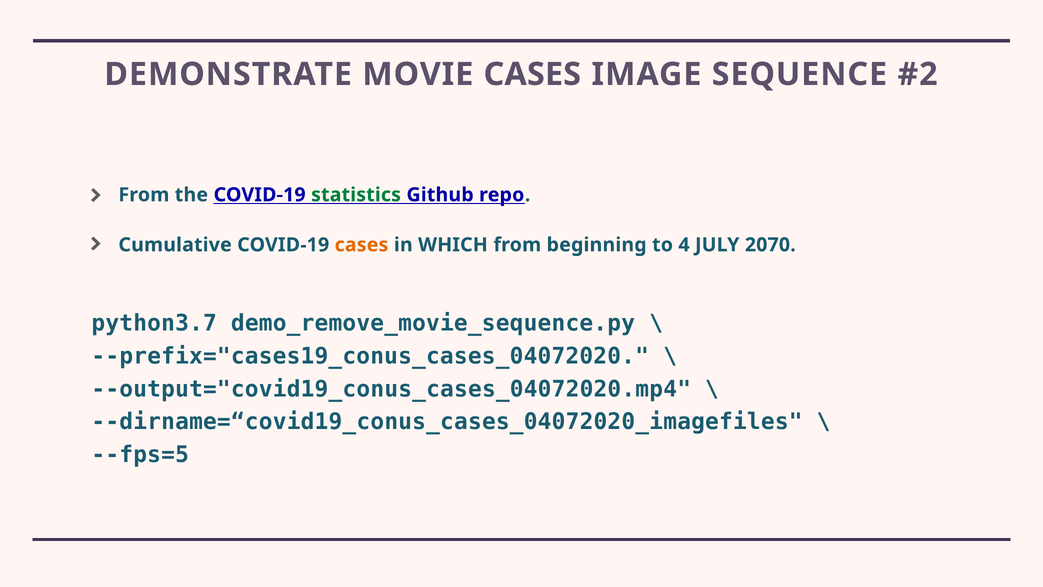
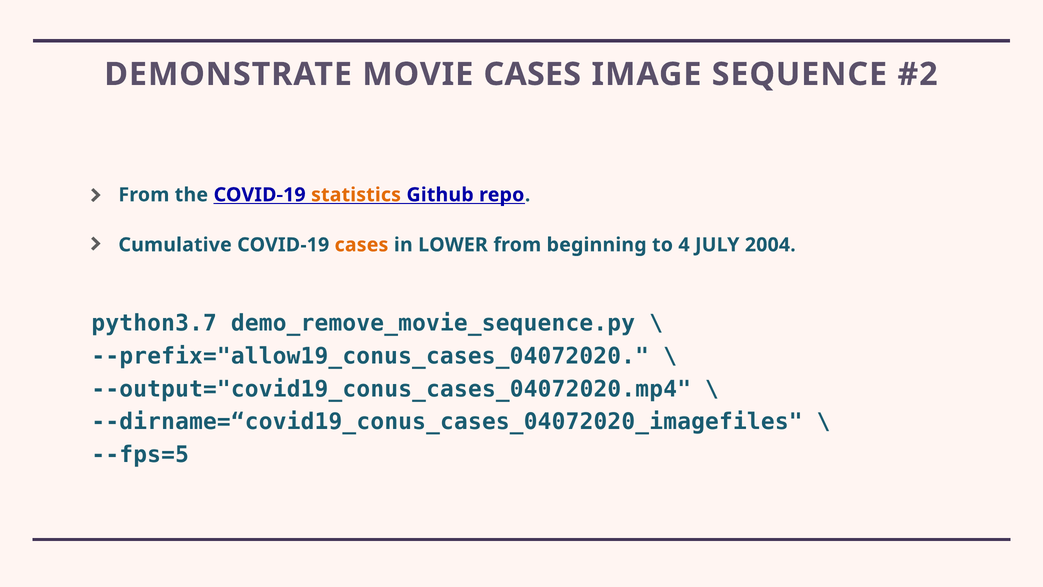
statistics colour: green -> orange (356, 195)
WHICH: WHICH -> LOWER (453, 245)
2070: 2070 -> 2004 (770, 245)
--prefix="cases19_conus_cases_04072020: --prefix="cases19_conus_cases_04072020 -> --prefix="allow19_conus_cases_04072020 (370, 356)
